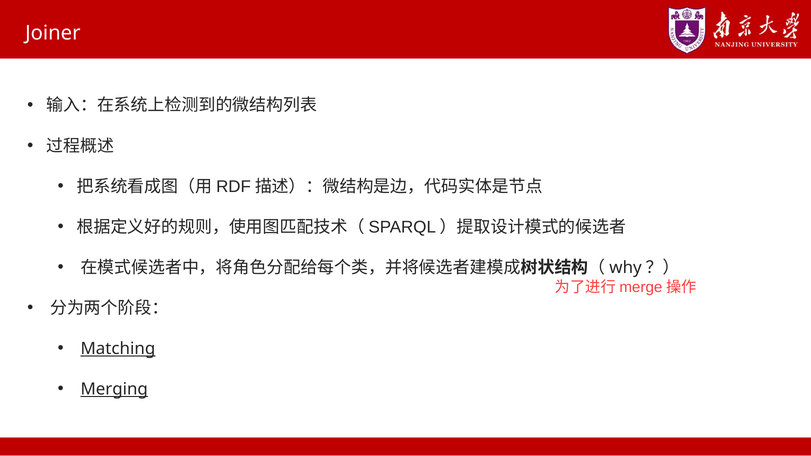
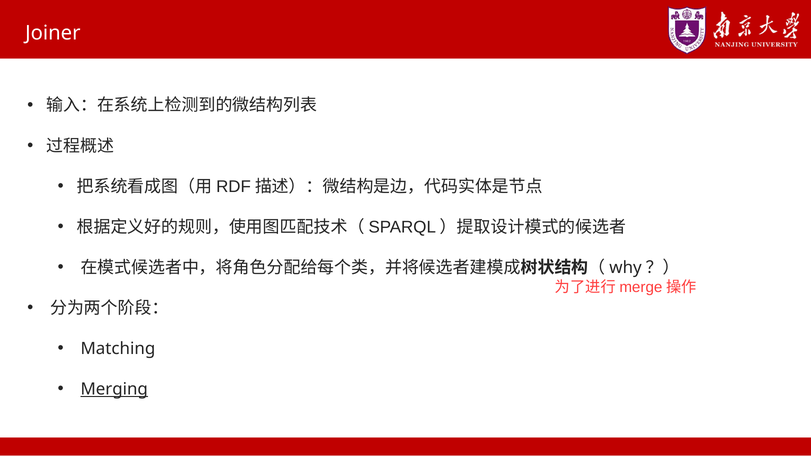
Matching underline: present -> none (118, 349)
